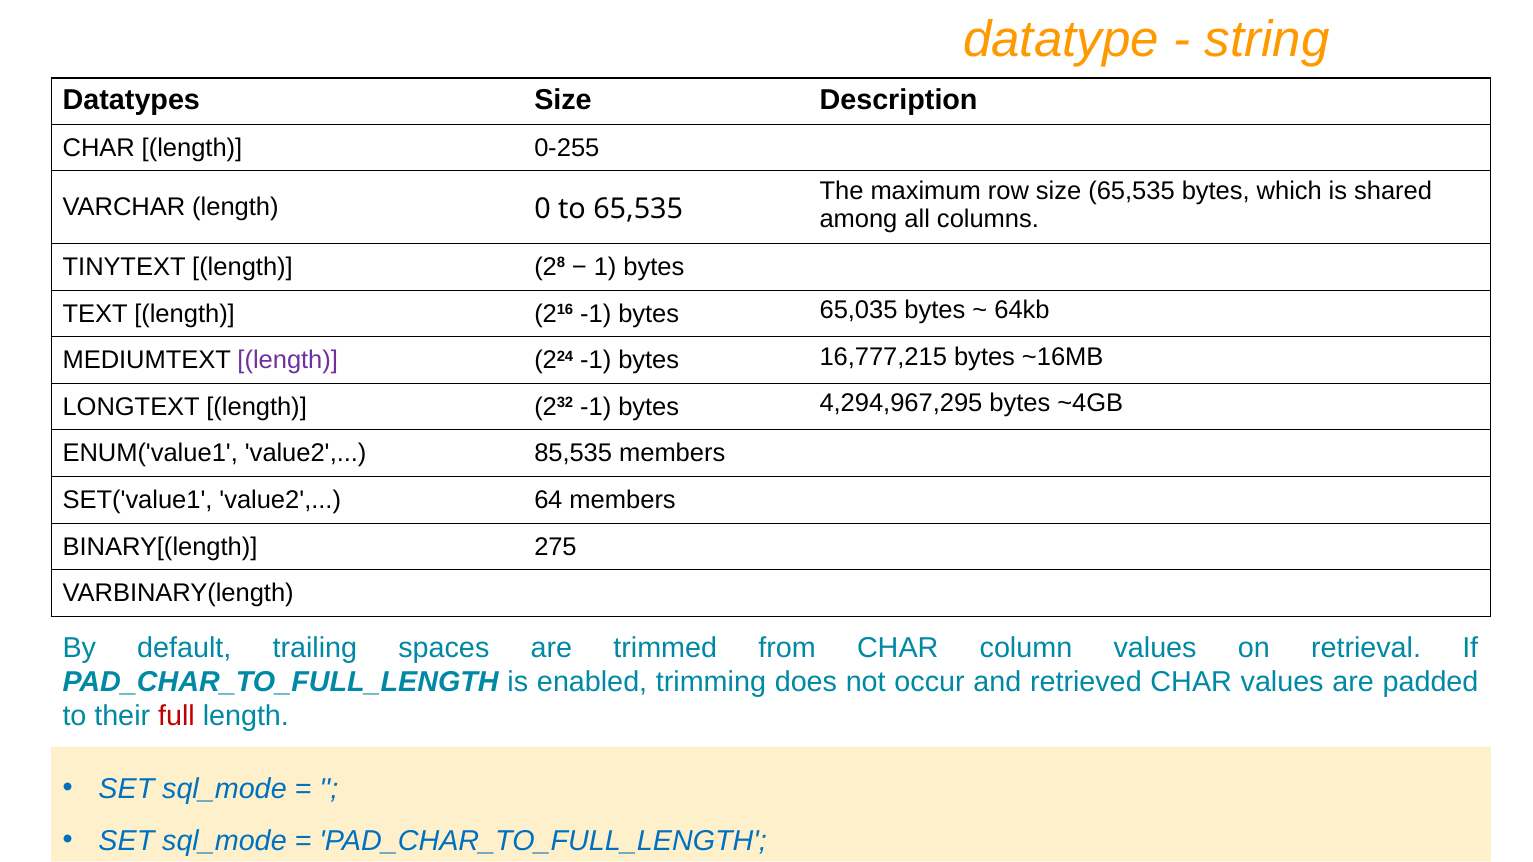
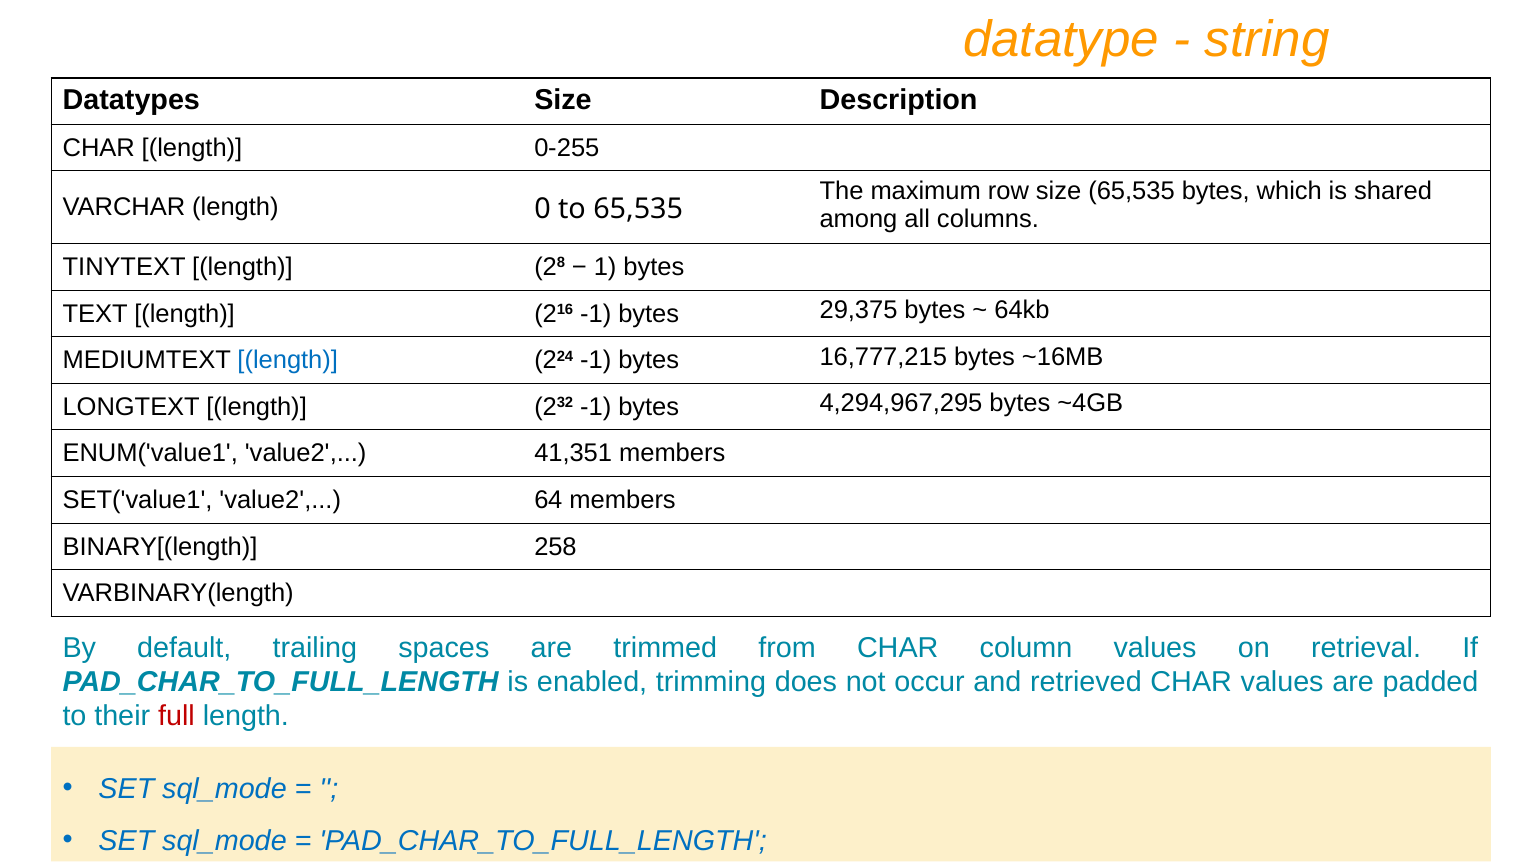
65,035: 65,035 -> 29,375 (859, 310)
length colour: purple -> blue (288, 360)
85,535: 85,535 -> 41,351 (573, 454)
275: 275 -> 258 (555, 547)
